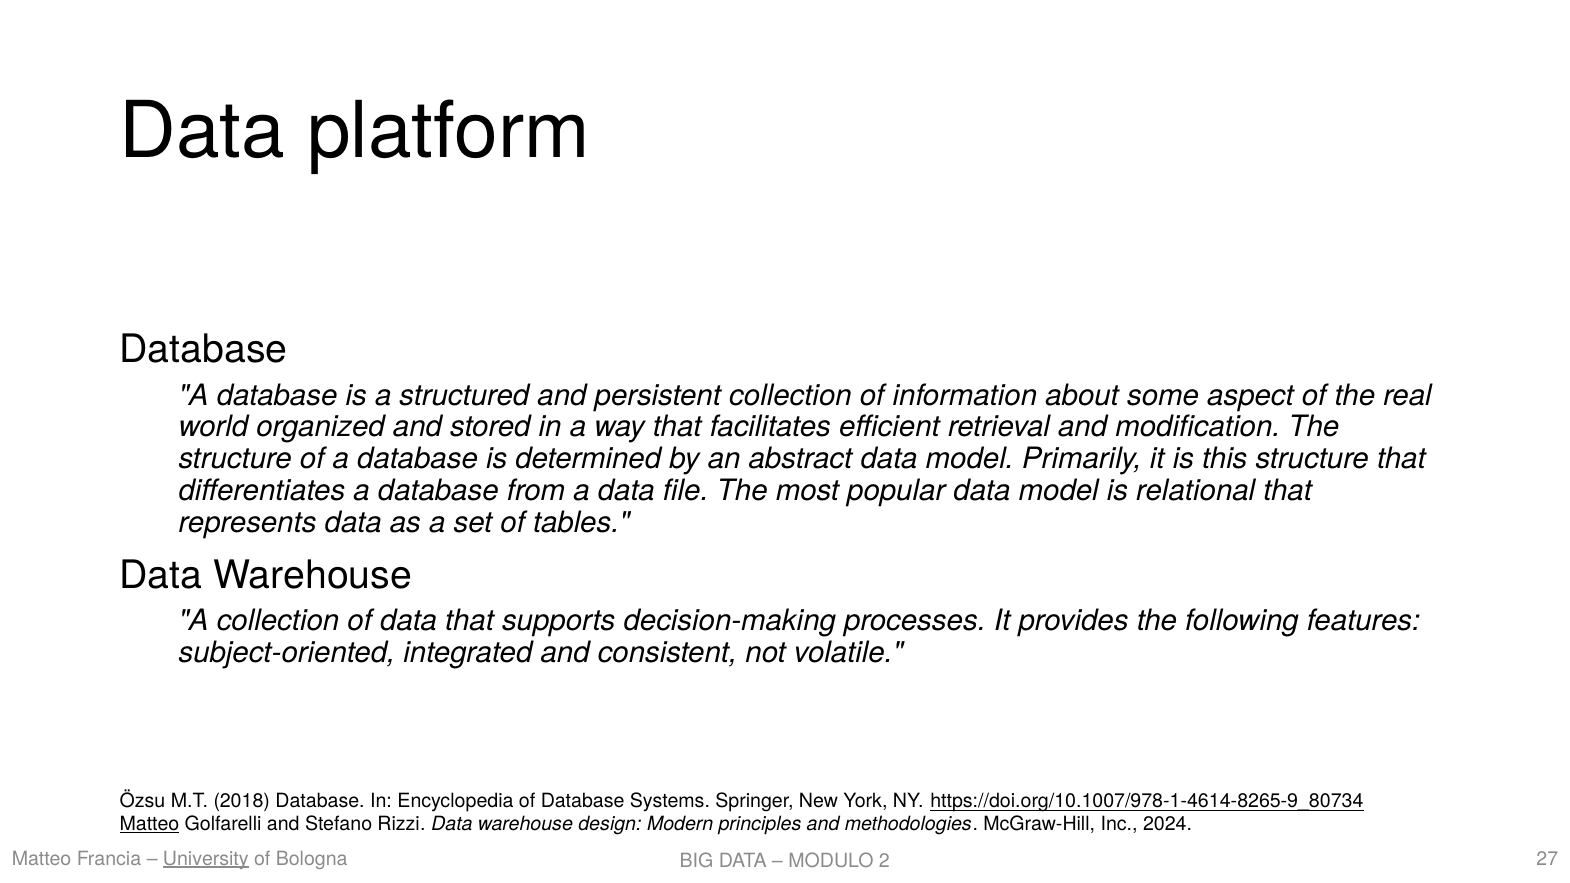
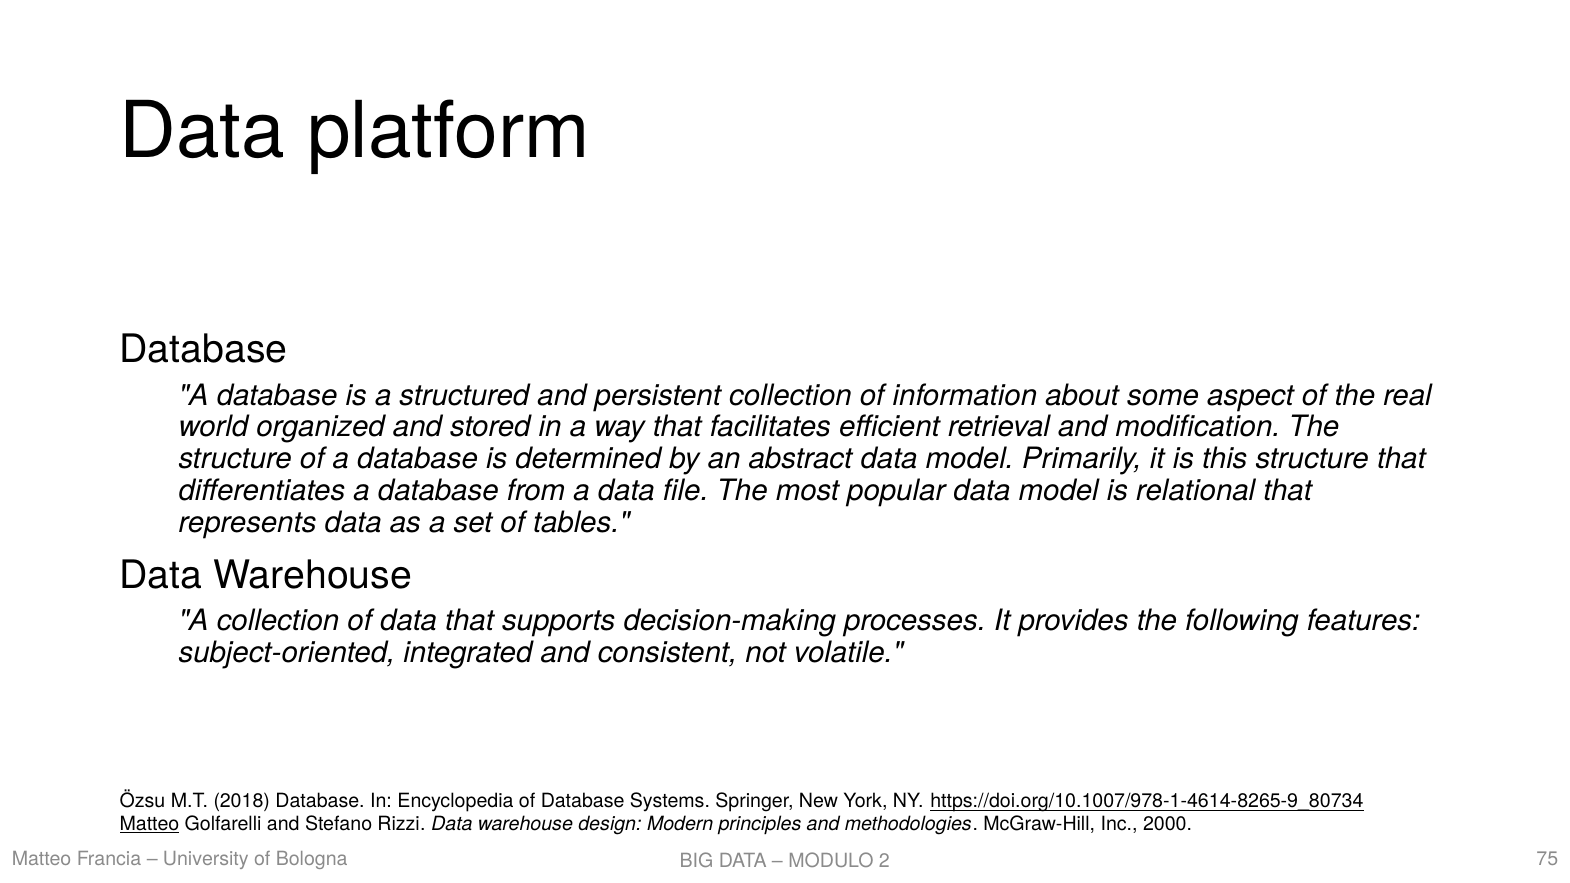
2024: 2024 -> 2000 (1168, 824)
University underline: present -> none (206, 859)
27: 27 -> 75 (1547, 859)
